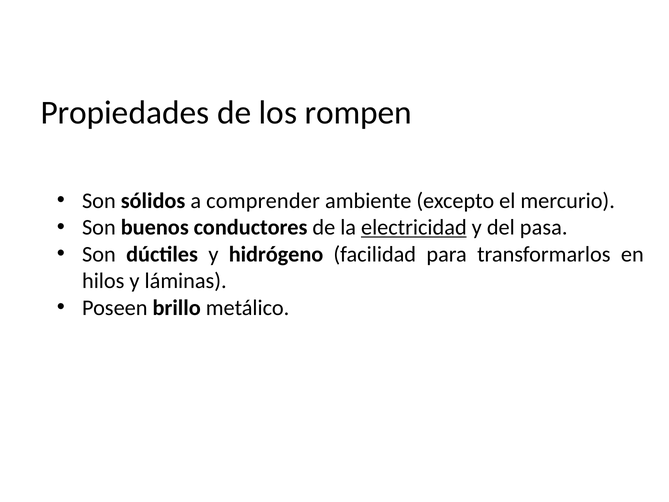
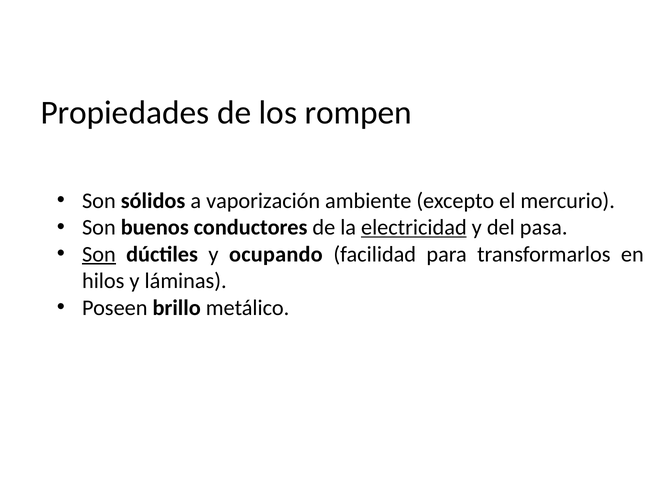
comprender: comprender -> vaporización (263, 201)
Son underline: none -> present (99, 254)
hidrógeno: hidrógeno -> ocupando (276, 254)
